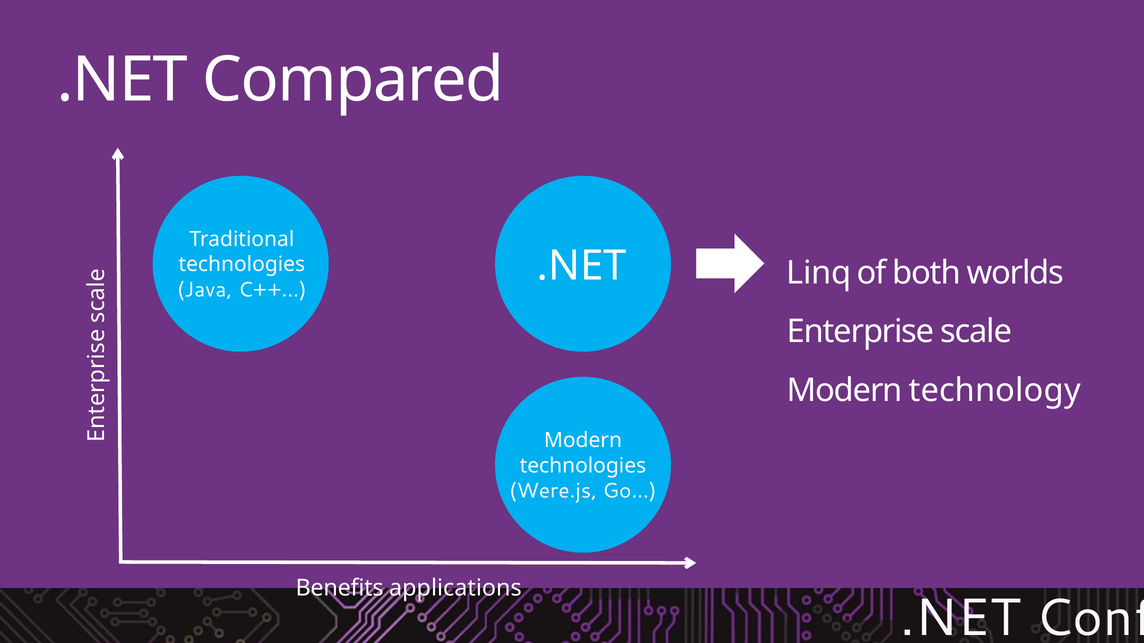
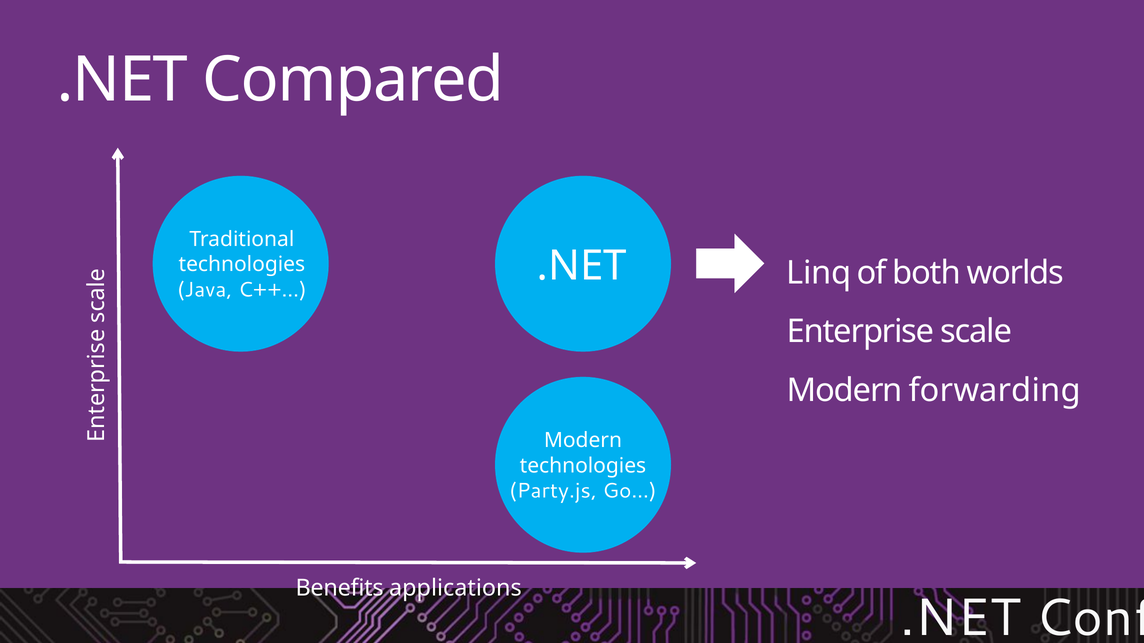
technology: technology -> forwarding (995, 391)
Were.js: Were.js -> Party.js (553, 491)
